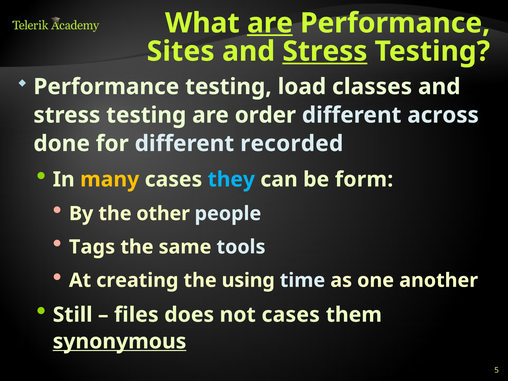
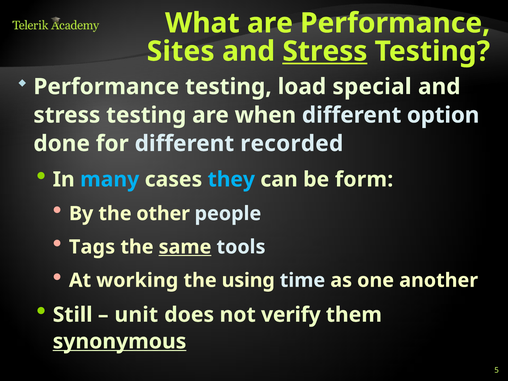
are underline: present -> none (270, 23)
classes: classes -> special (372, 87)
order: order -> when (265, 115)
across: across -> option (443, 115)
many colour: yellow -> light blue (110, 179)
same underline: none -> present (185, 247)
creating: creating -> working (137, 280)
files: files -> unit (136, 315)
not cases: cases -> verify (291, 315)
